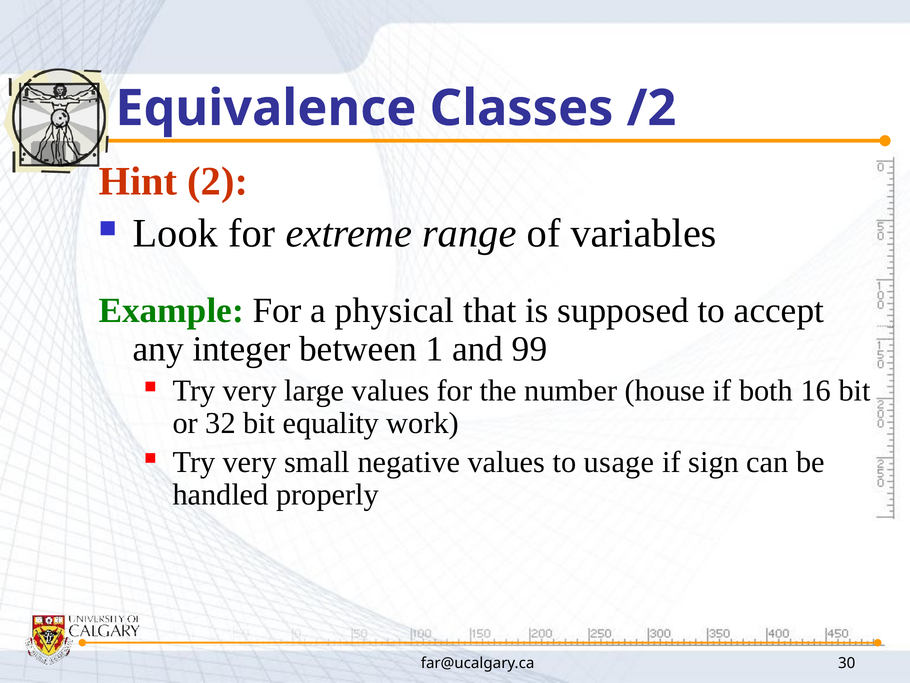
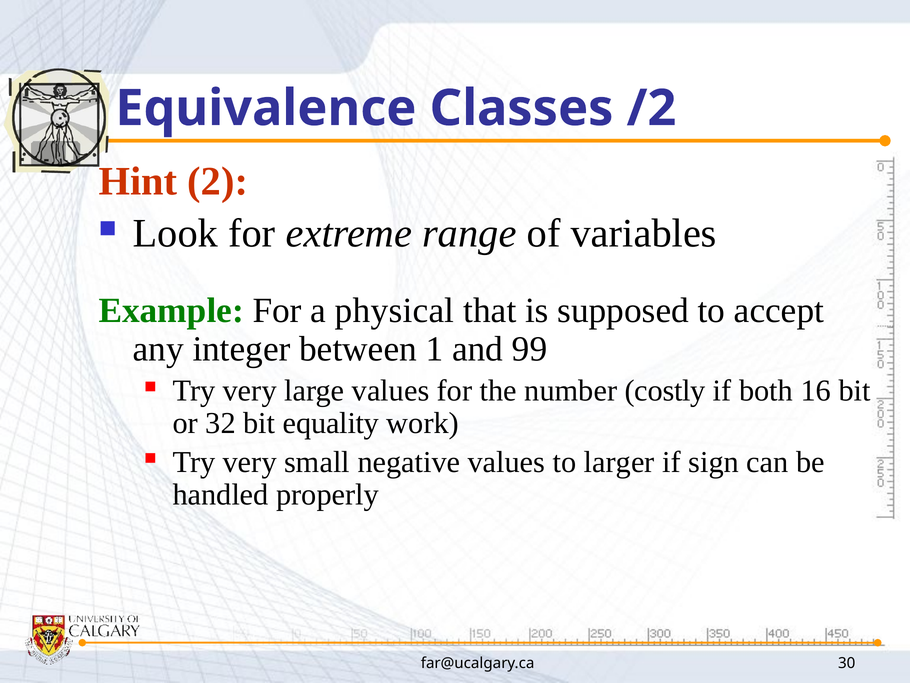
house: house -> costly (665, 390)
usage: usage -> larger (619, 462)
